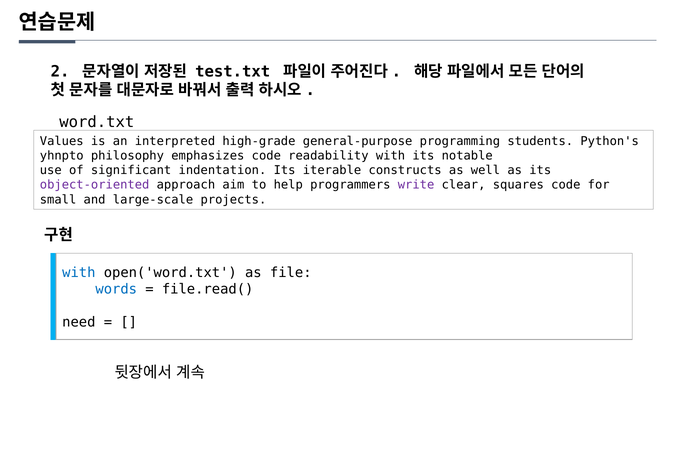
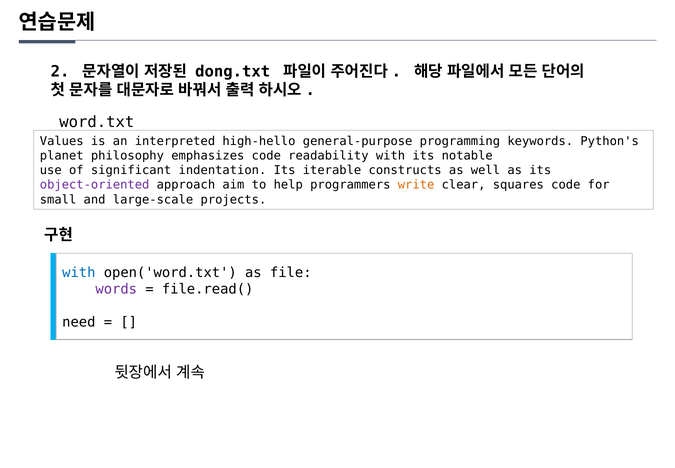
test.txt: test.txt -> dong.txt (233, 71)
high-grade: high-grade -> high-hello (259, 141)
students: students -> keywords (540, 141)
yhnpto: yhnpto -> planet (62, 156)
write colour: purple -> orange (416, 185)
words colour: blue -> purple (116, 289)
